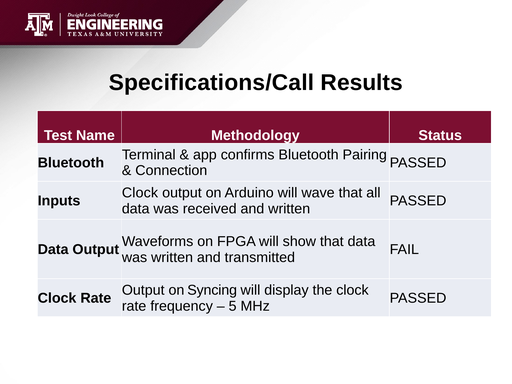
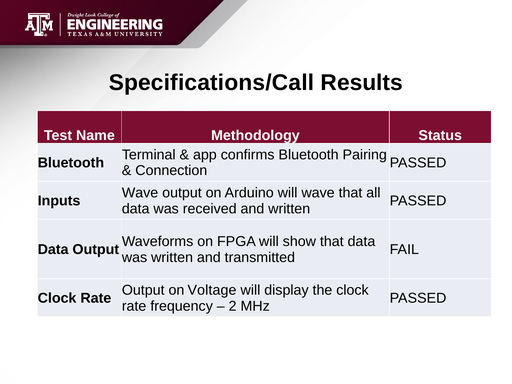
Clock: Clock -> Wave (140, 193)
Syncing: Syncing -> Voltage (212, 290)
5: 5 -> 2 (233, 306)
